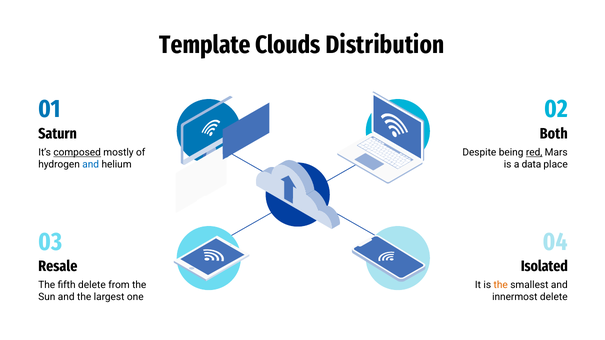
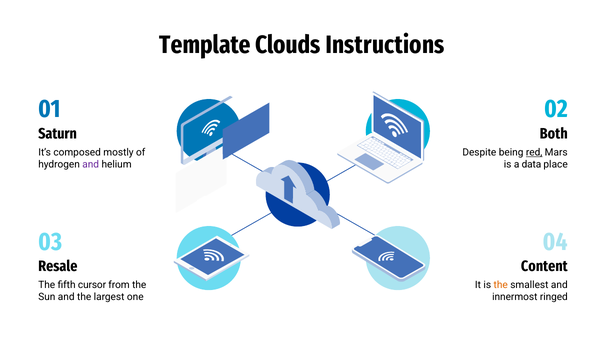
Distribution: Distribution -> Instructions (385, 45)
composed underline: present -> none (77, 152)
and colour: blue -> purple (91, 165)
Isolated: Isolated -> Content (544, 267)
fifth delete: delete -> cursor (92, 285)
innermost delete: delete -> ringed (554, 297)
